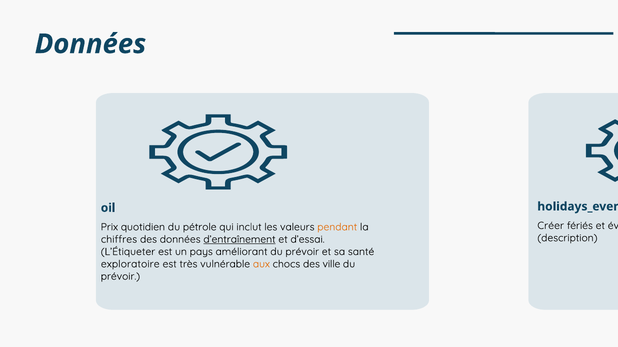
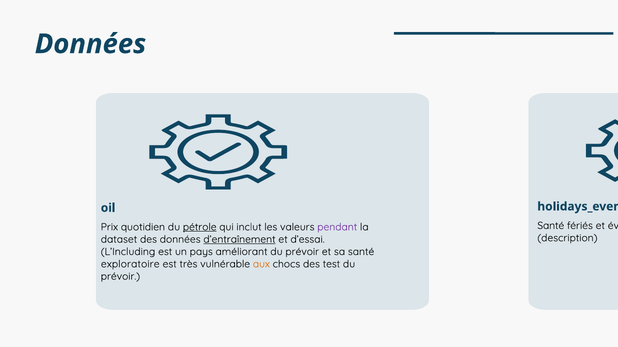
Créer: Créer -> Santé (551, 226)
pétrole underline: none -> present (200, 227)
pendant colour: orange -> purple (337, 227)
chiffres: chiffres -> dataset (119, 240)
L’Étiqueter: L’Étiqueter -> L’Including (128, 252)
ville: ville -> test (331, 264)
